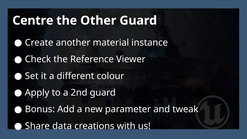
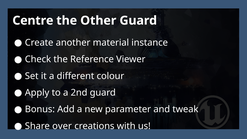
data: data -> over (62, 126)
